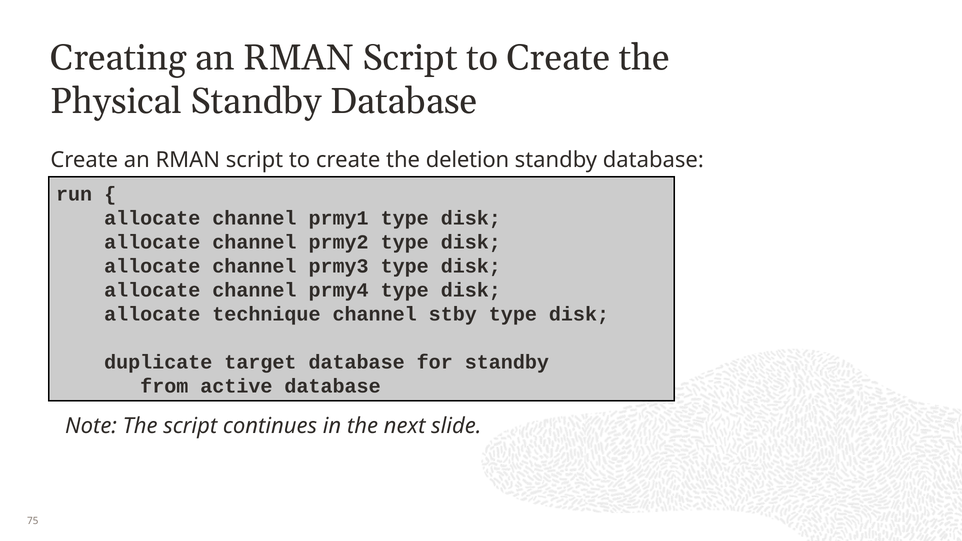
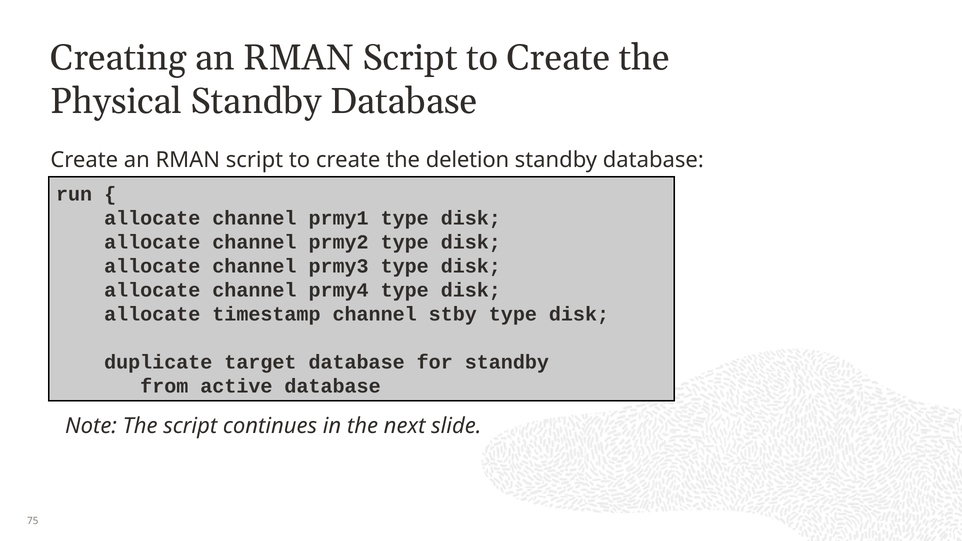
technique: technique -> timestamp (266, 314)
